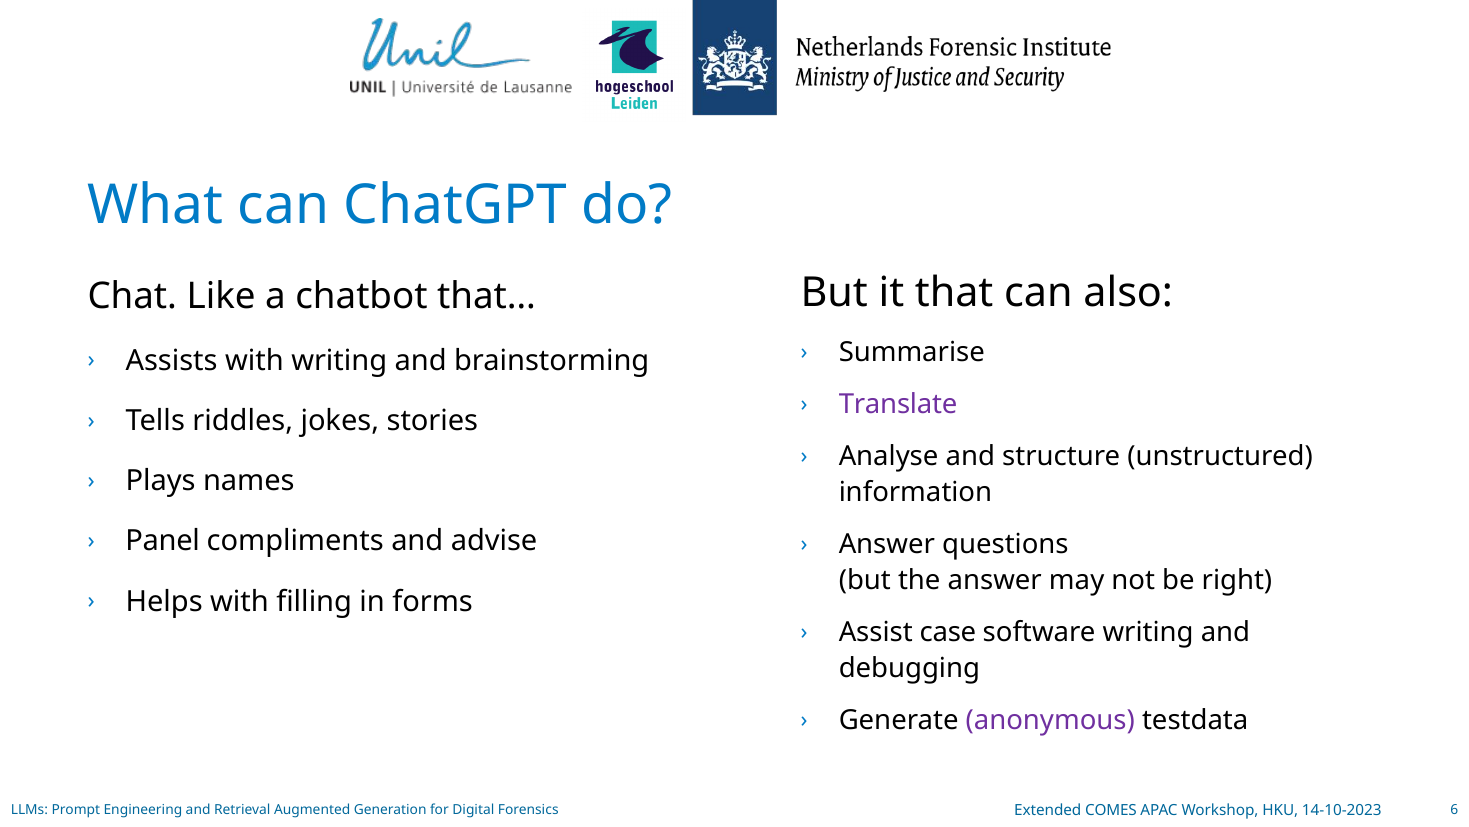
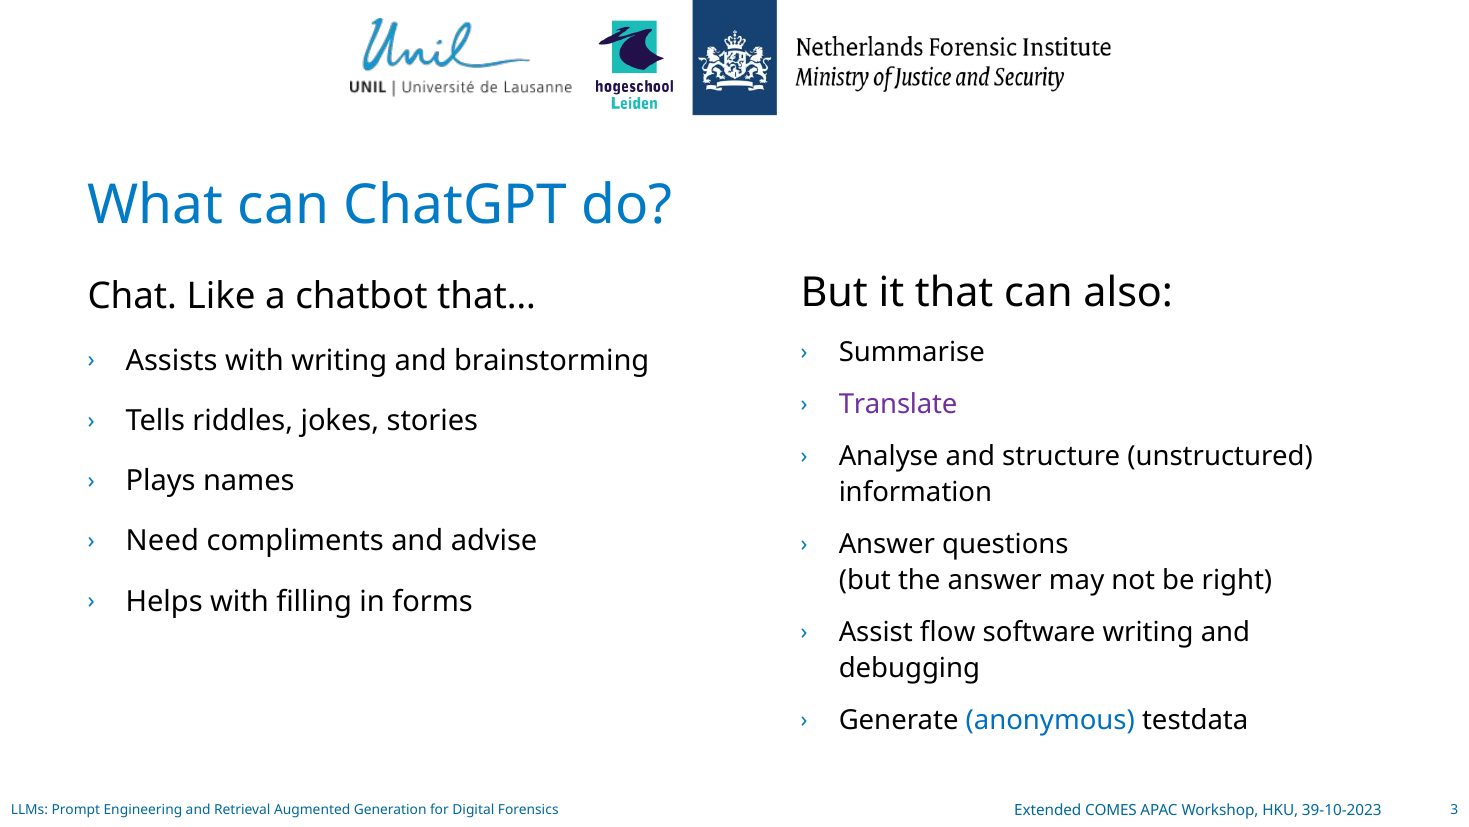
Panel: Panel -> Need (162, 541)
case: case -> flow (948, 632)
anonymous colour: purple -> blue (1050, 720)
6: 6 -> 3 (1454, 809)
14-10-2023: 14-10-2023 -> 39-10-2023 (1342, 810)
